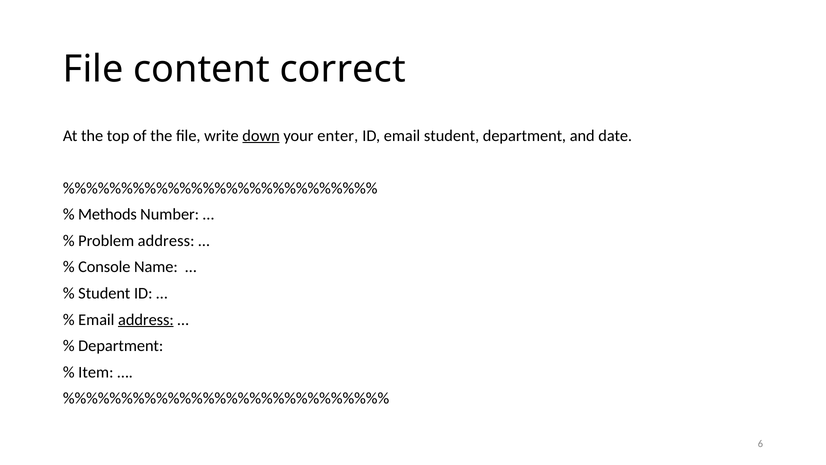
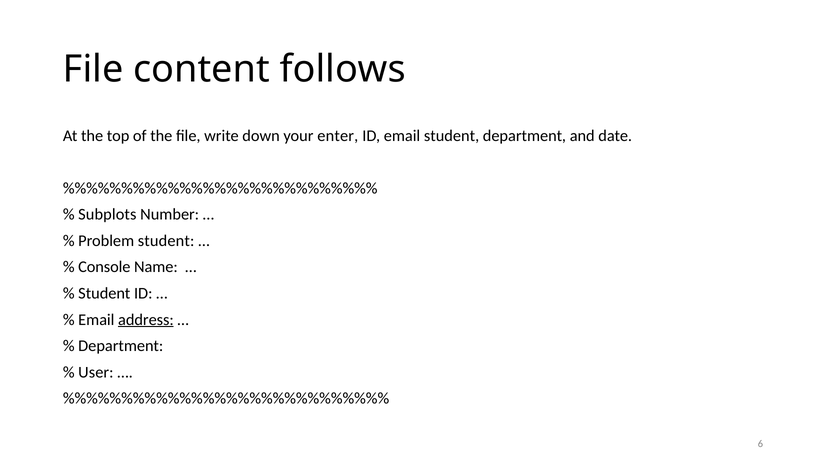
correct: correct -> follows (343, 69)
down underline: present -> none (261, 136)
Methods: Methods -> Subplots (107, 214)
Problem address: address -> student (166, 241)
Item: Item -> User (96, 372)
